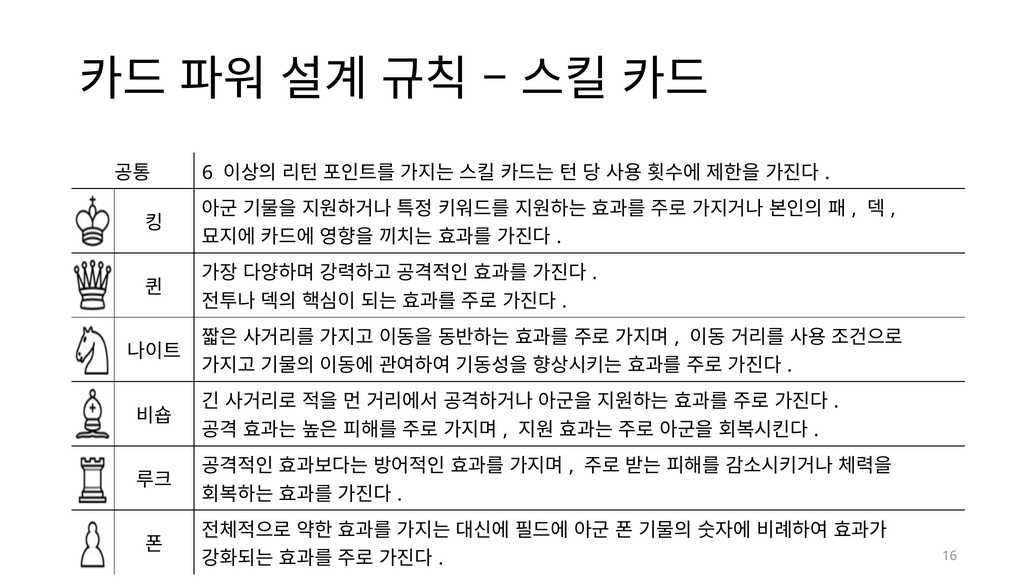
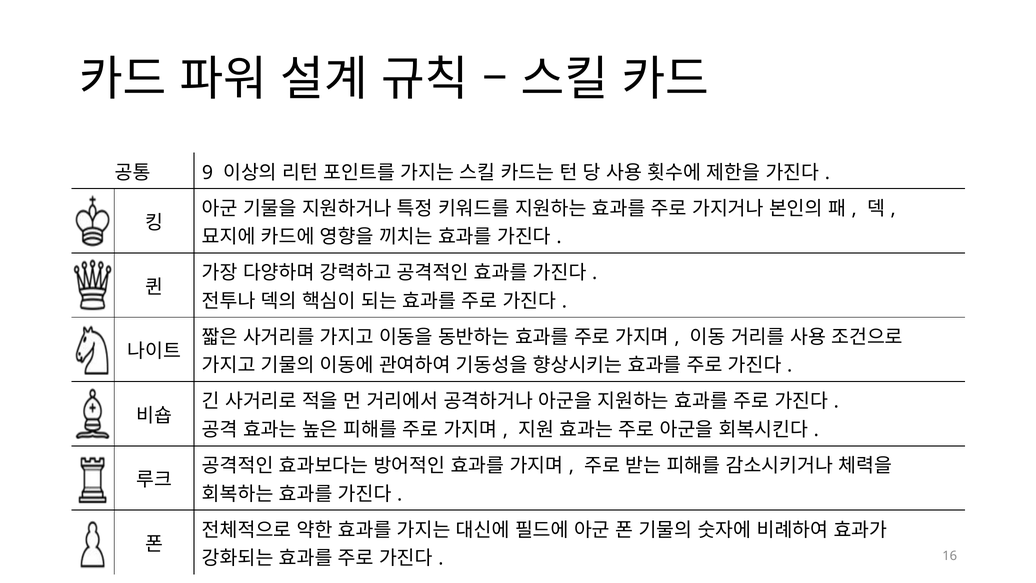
6: 6 -> 9 (207, 173)
